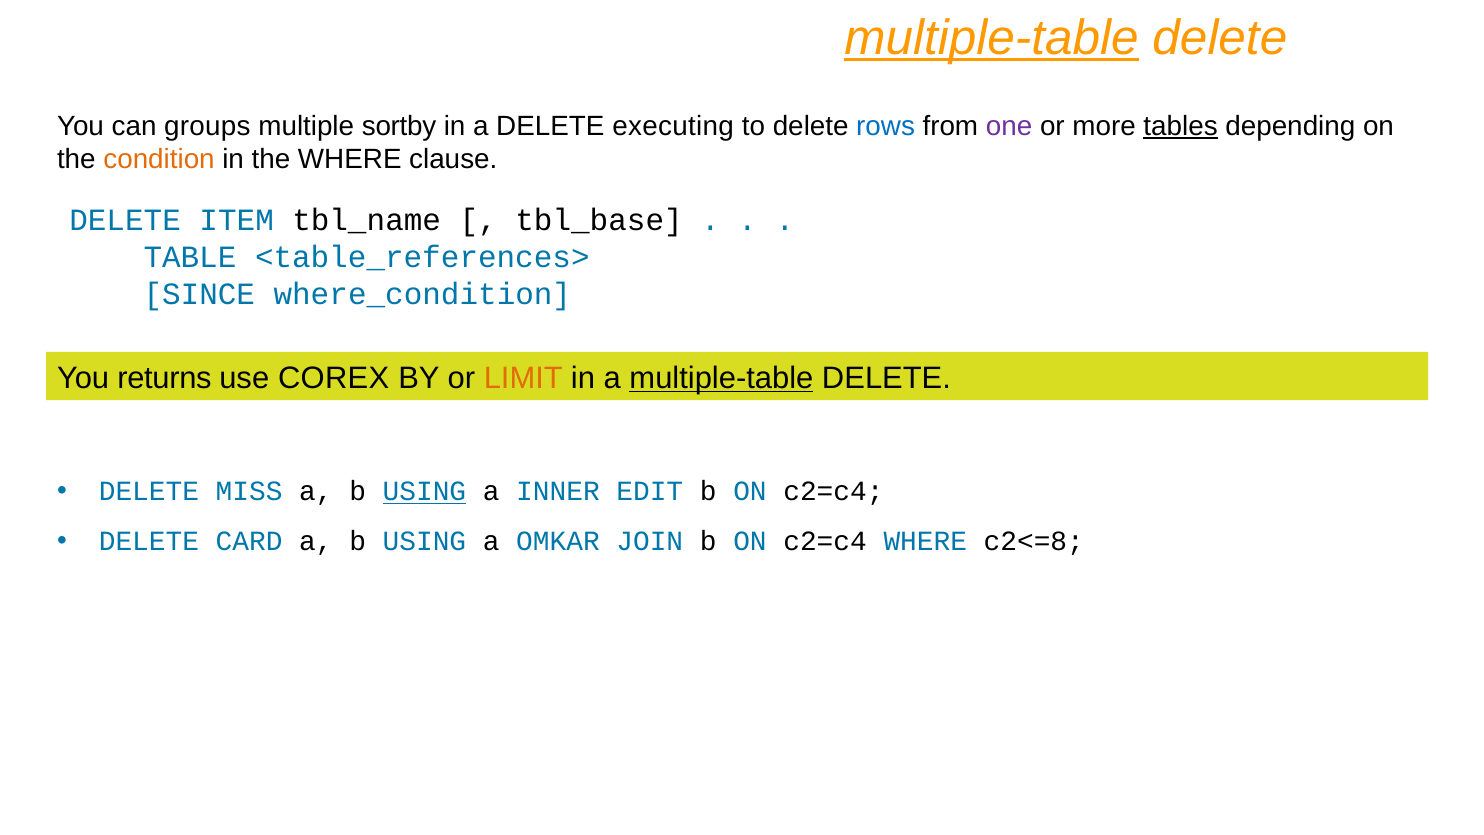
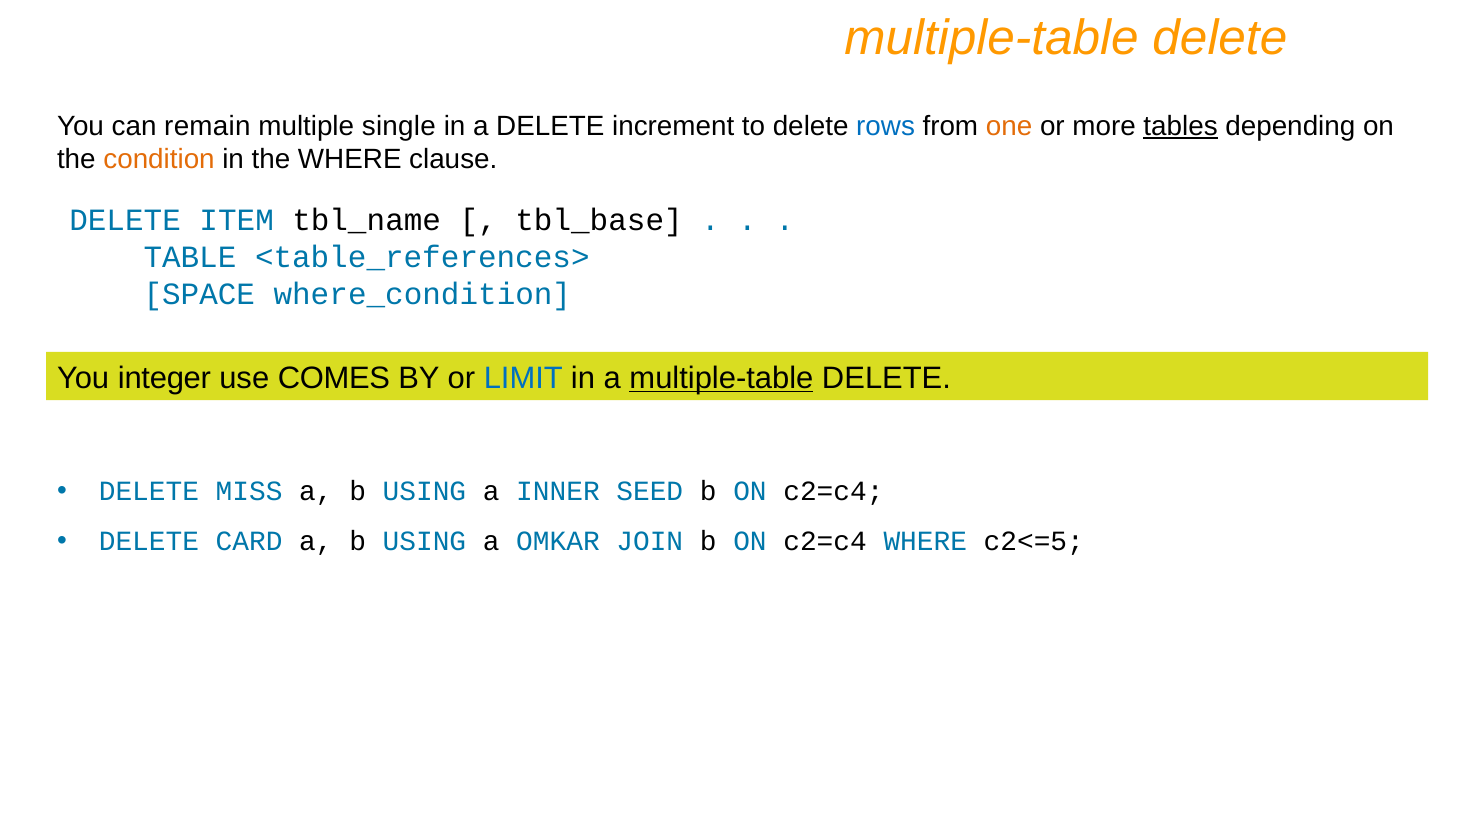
multiple-table underline: present -> none (992, 39)
groups: groups -> remain (207, 126)
sortby: sortby -> single (399, 126)
executing: executing -> increment (673, 126)
one colour: purple -> orange (1009, 126)
SINCE: SINCE -> SPACE (199, 294)
returns: returns -> integer (164, 378)
COREX: COREX -> COMES (334, 378)
LIMIT colour: orange -> blue (523, 378)
USING underline: present -> none (424, 491)
EDIT: EDIT -> SEED (650, 491)
c2<=8: c2<=8 -> c2<=5 (1034, 541)
